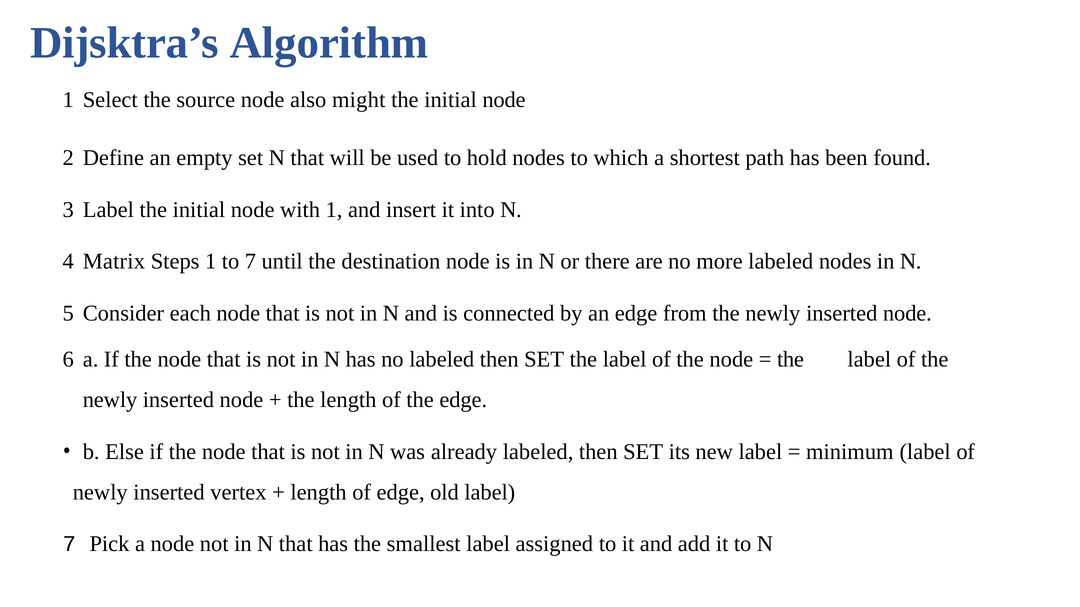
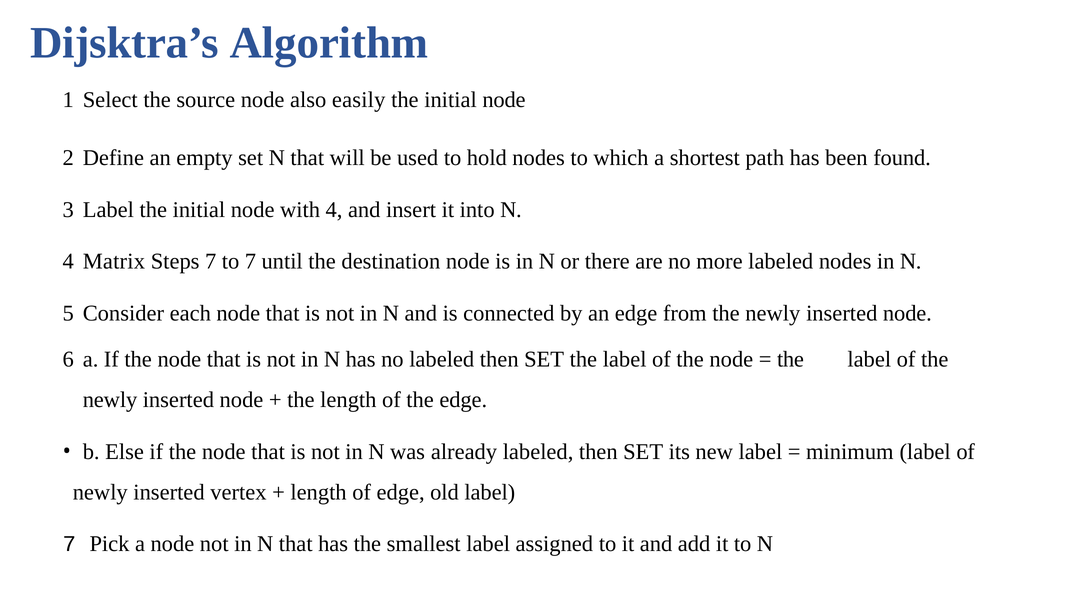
might: might -> easily (359, 100)
with 1: 1 -> 4 (334, 210)
Steps 1: 1 -> 7 (211, 262)
